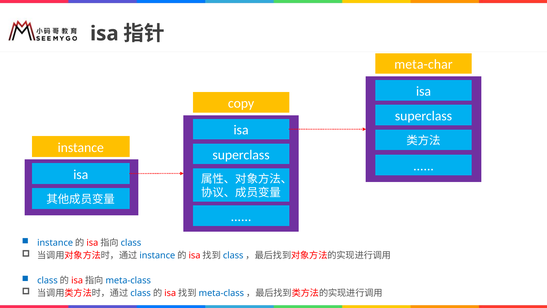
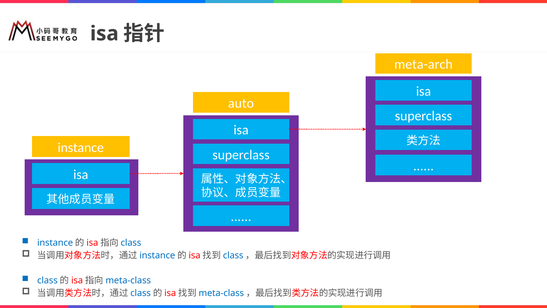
meta-char: meta-char -> meta-arch (423, 64)
copy: copy -> auto (241, 103)
